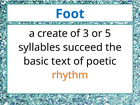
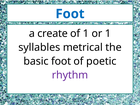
of 3: 3 -> 1 (86, 33)
or 5: 5 -> 1 (108, 33)
succeed: succeed -> metrical (83, 47)
basic text: text -> foot (61, 61)
rhythm colour: orange -> purple (70, 75)
